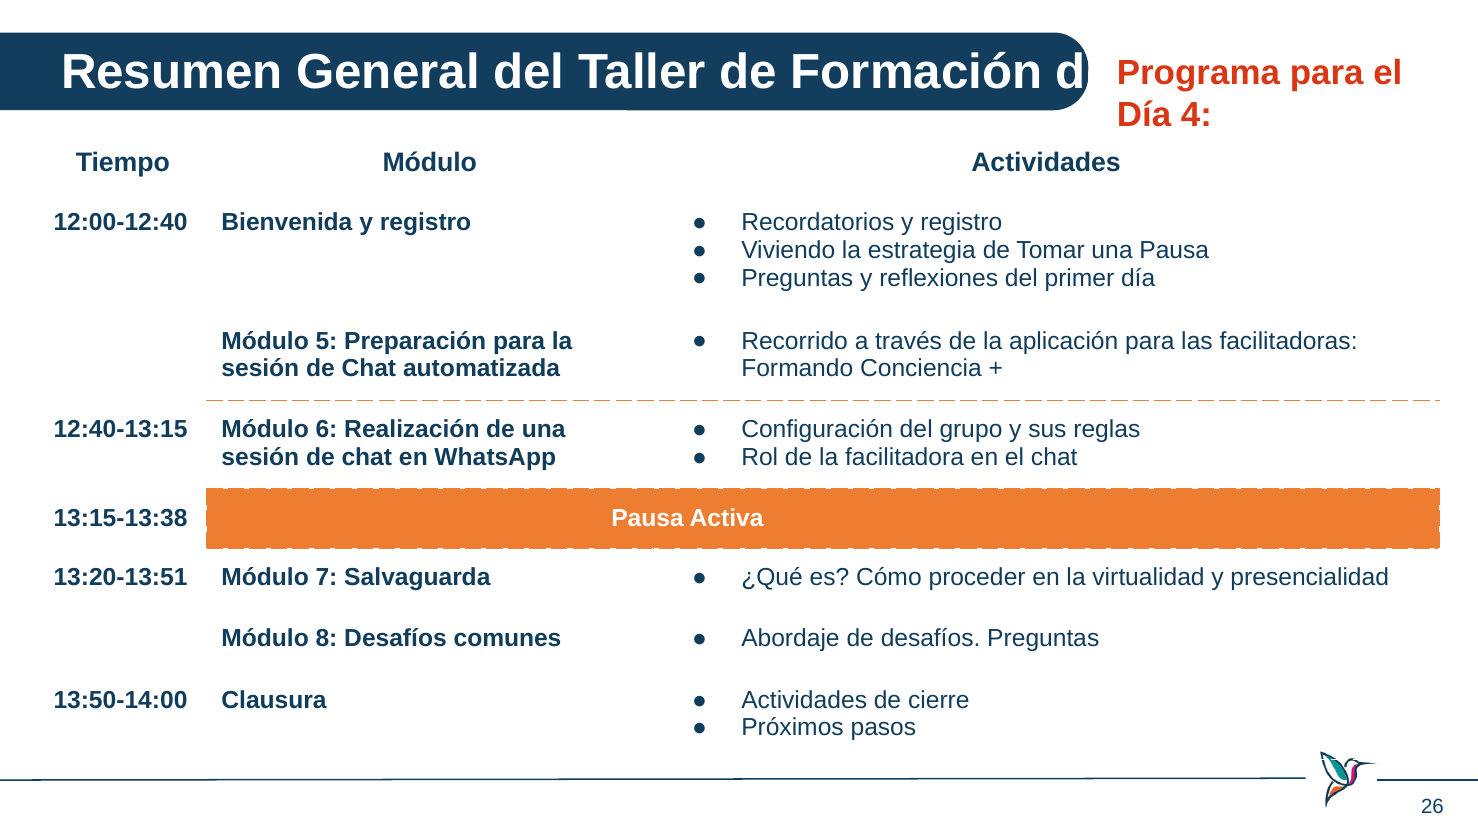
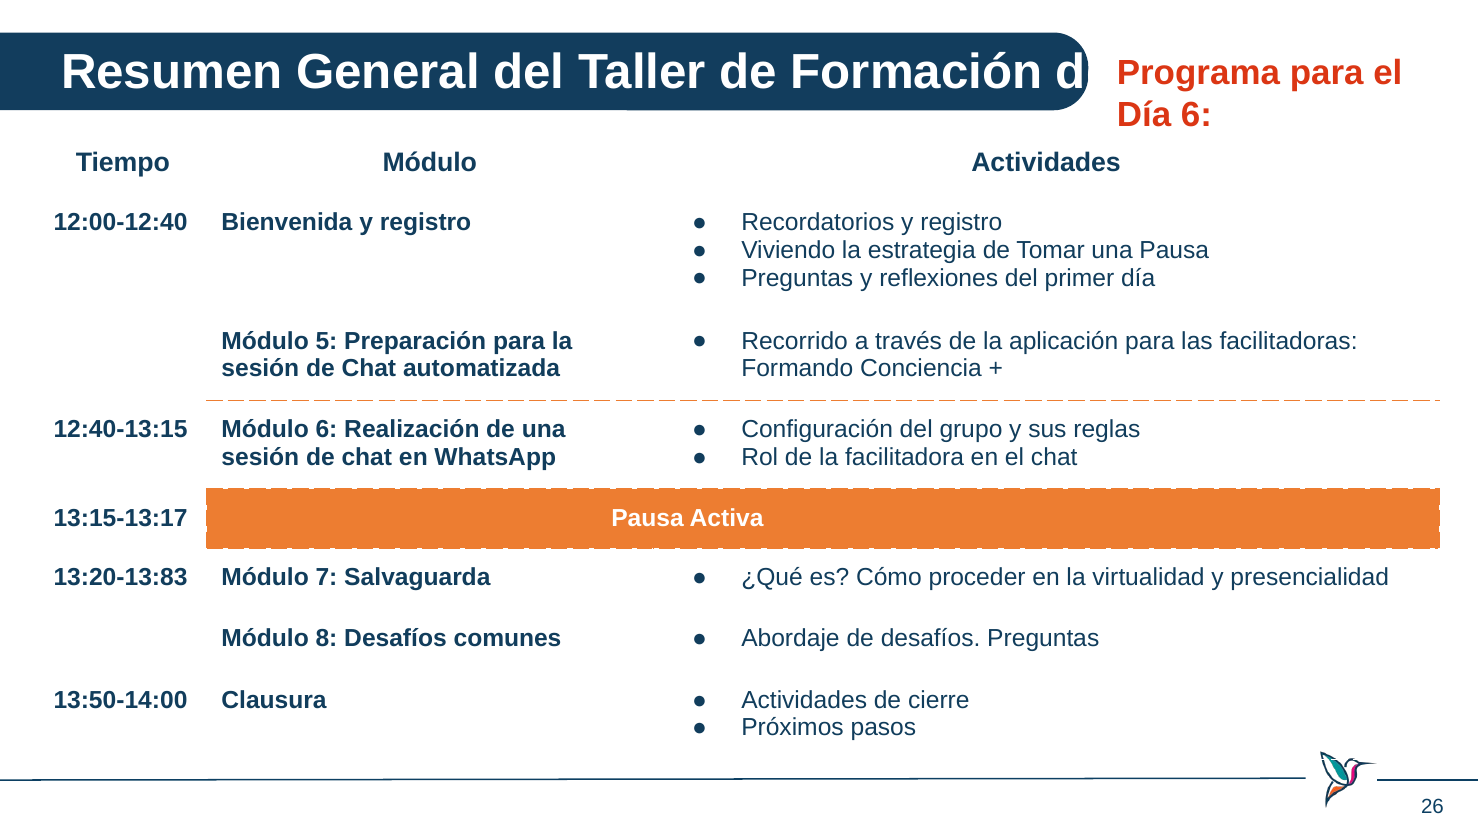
Día 4: 4 -> 6 (1196, 115)
13:15-13:38: 13:15-13:38 -> 13:15-13:17 (121, 518)
13:20-13:51: 13:20-13:51 -> 13:20-13:83 (121, 577)
